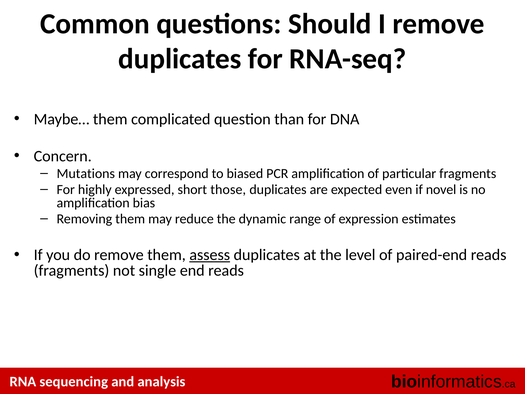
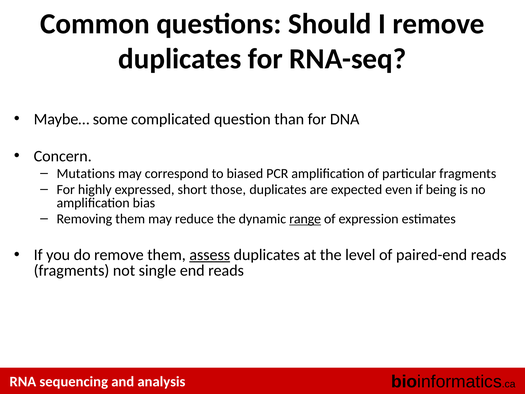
Maybe… them: them -> some (110, 119)
novel: novel -> being (441, 189)
range underline: none -> present (305, 219)
